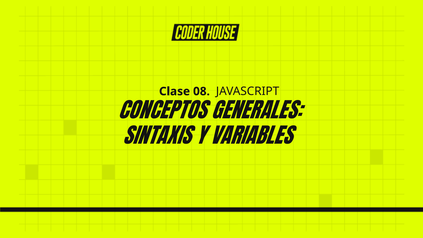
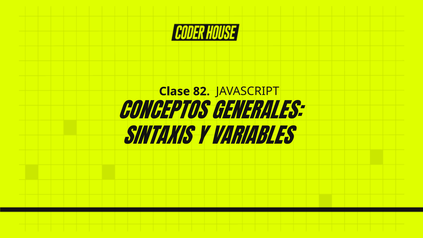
08: 08 -> 82 (201, 91)
